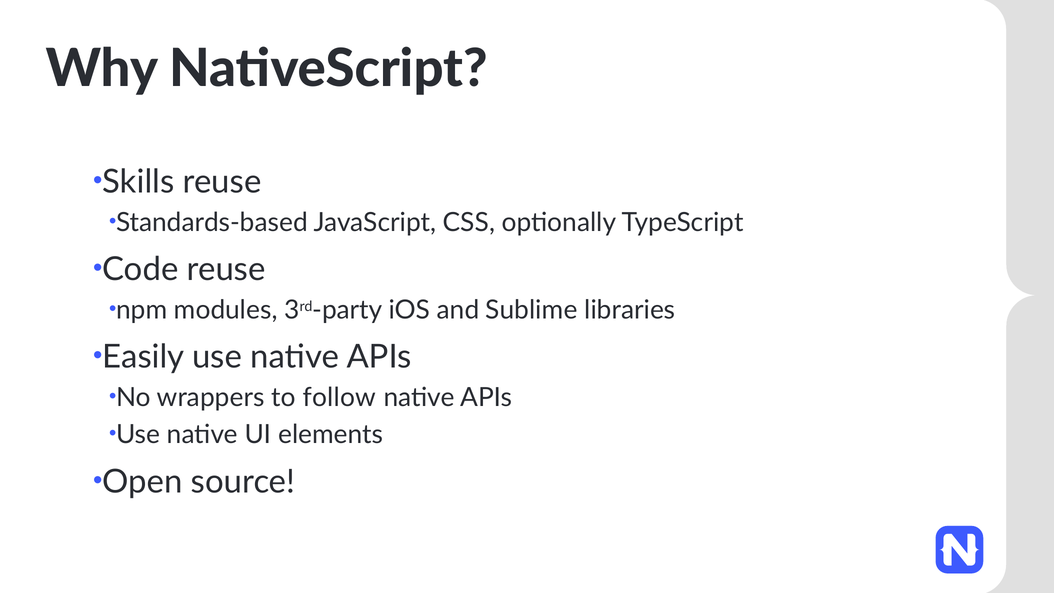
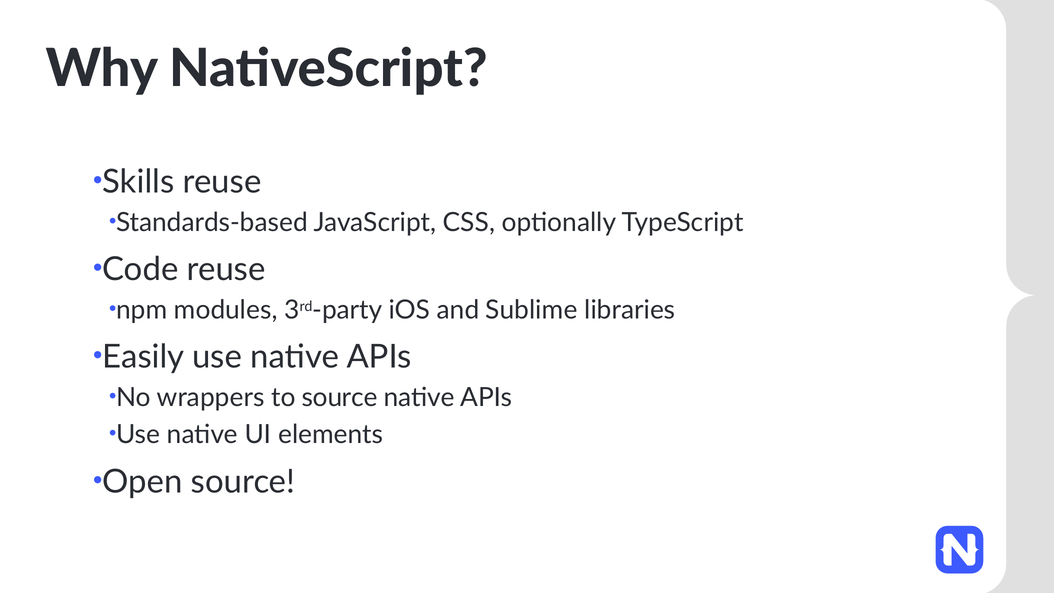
to follow: follow -> source (340, 397)
